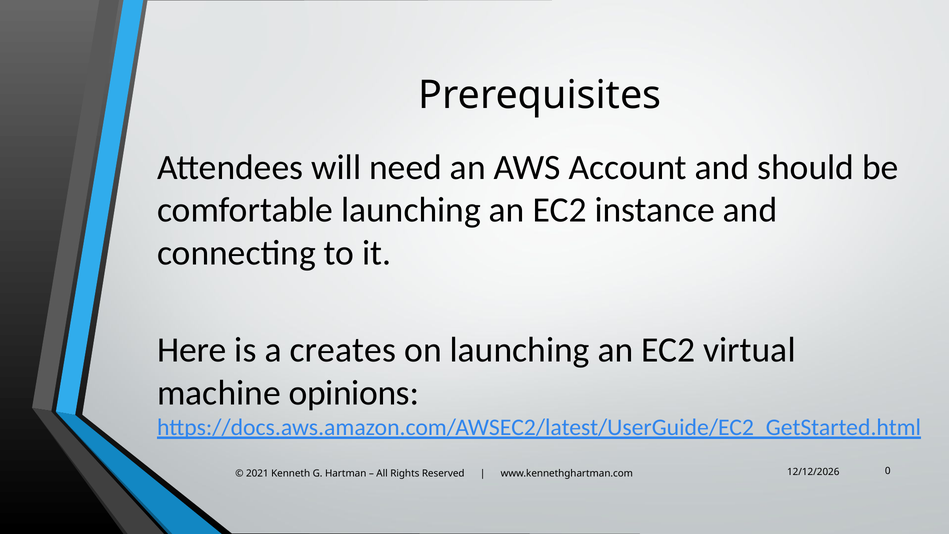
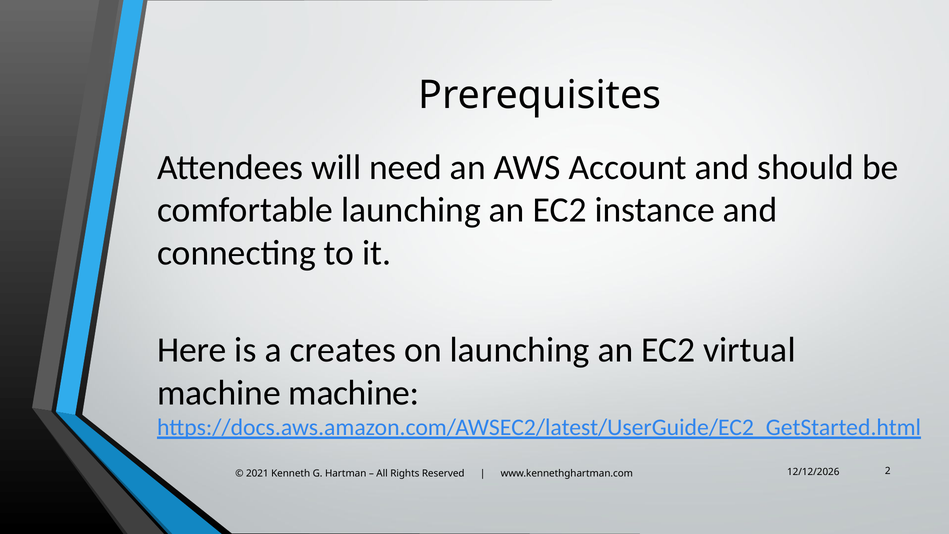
machine opinions: opinions -> machine (354, 393)
0: 0 -> 2 (888, 471)
